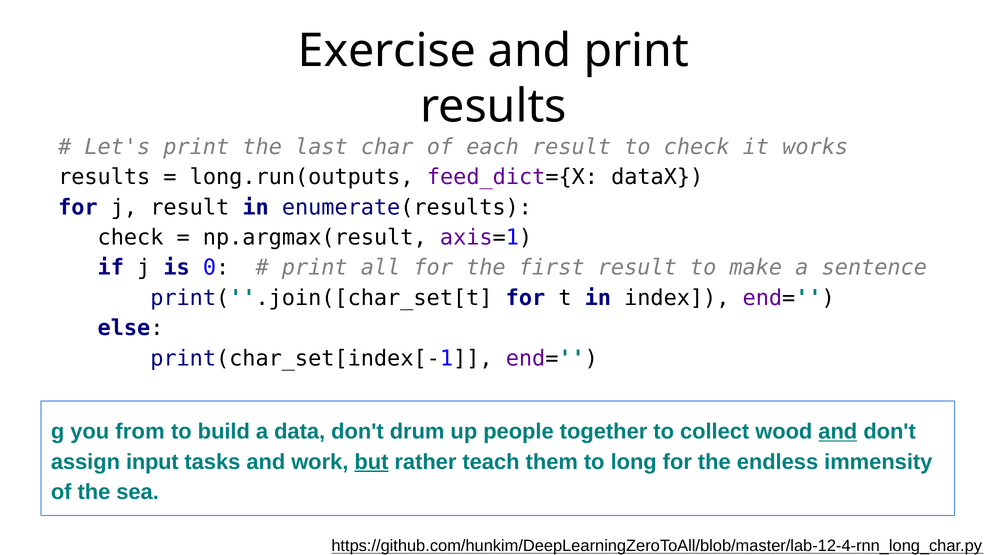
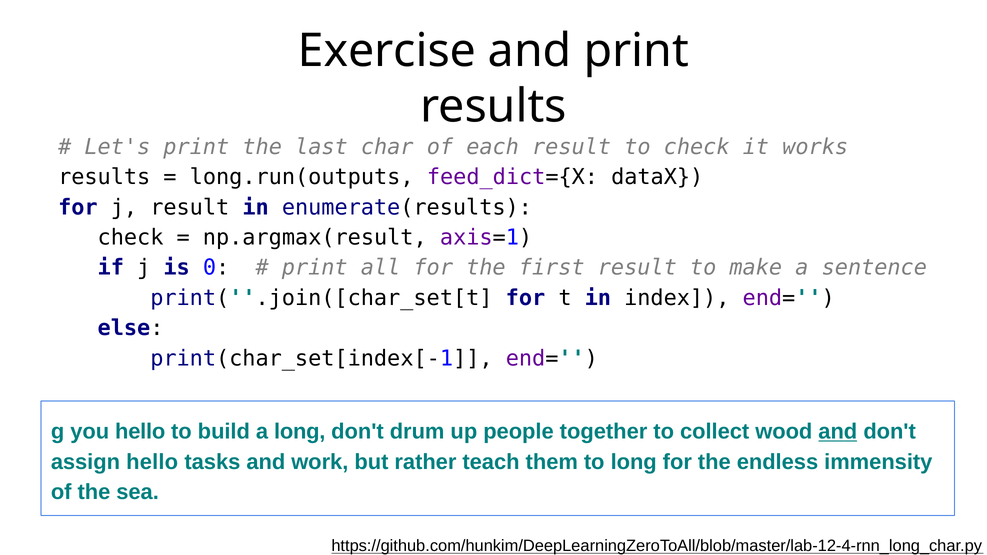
you from: from -> hello (140, 432)
a data: data -> long (300, 432)
assign input: input -> hello (152, 462)
but underline: present -> none (371, 462)
